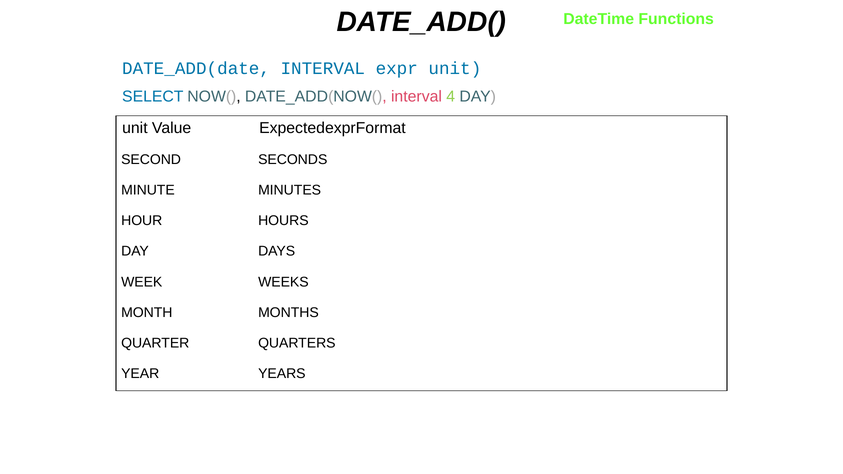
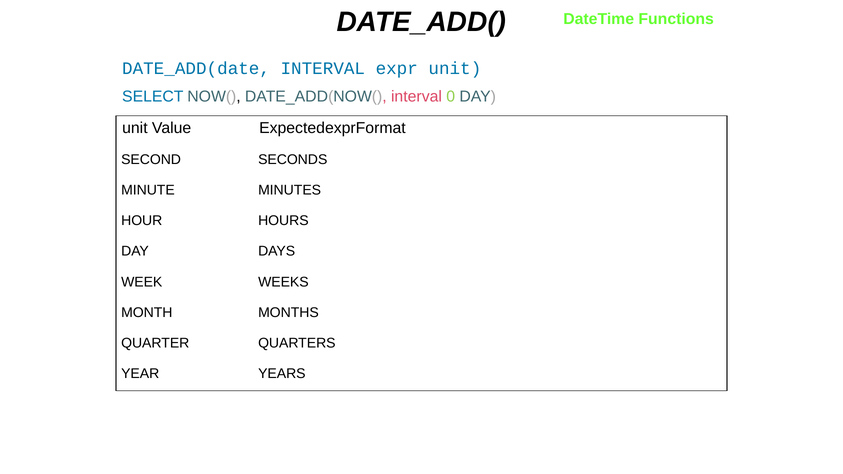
4: 4 -> 0 (451, 97)
